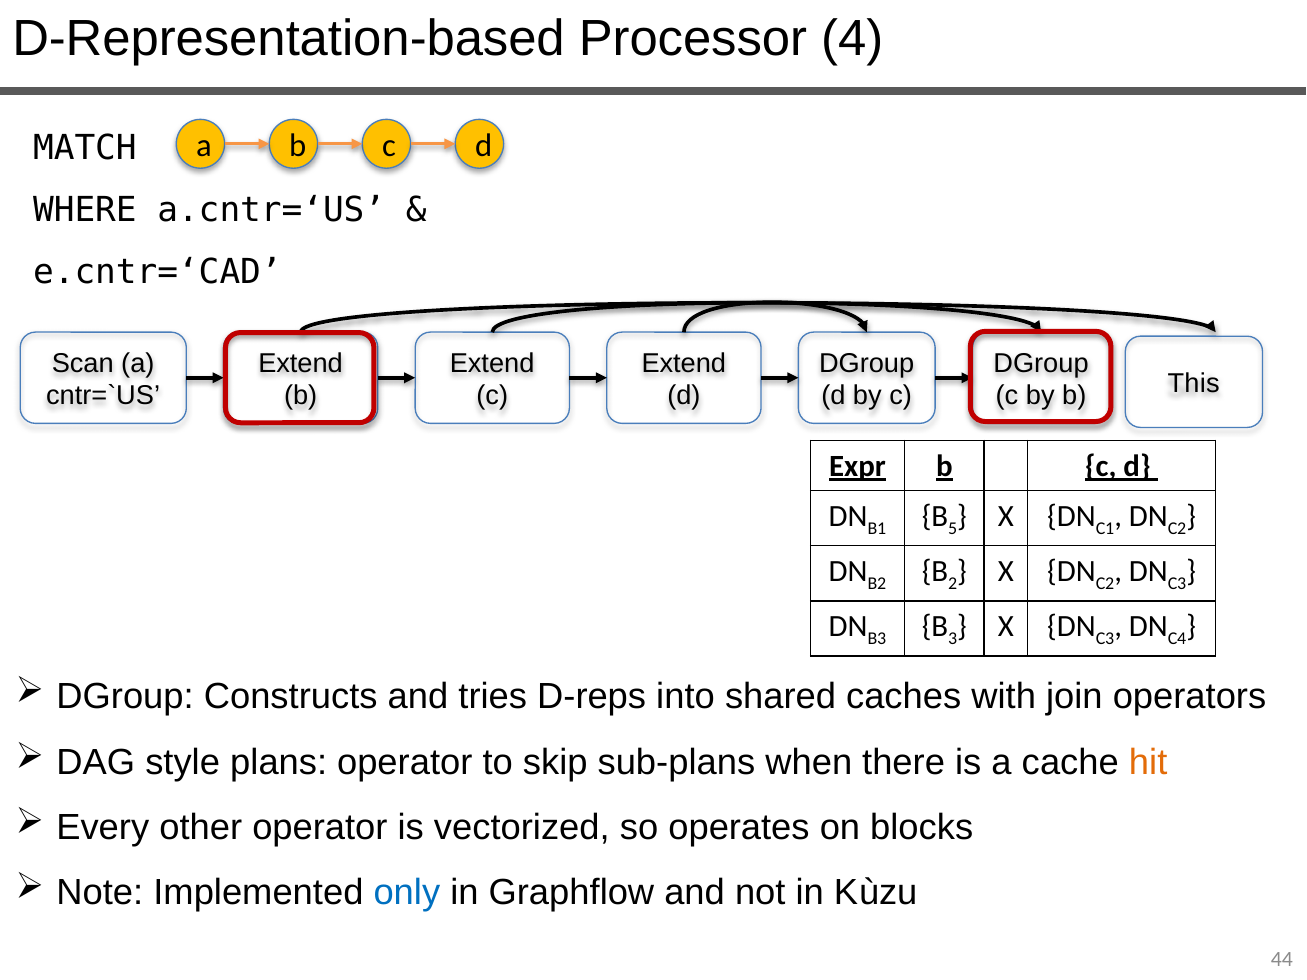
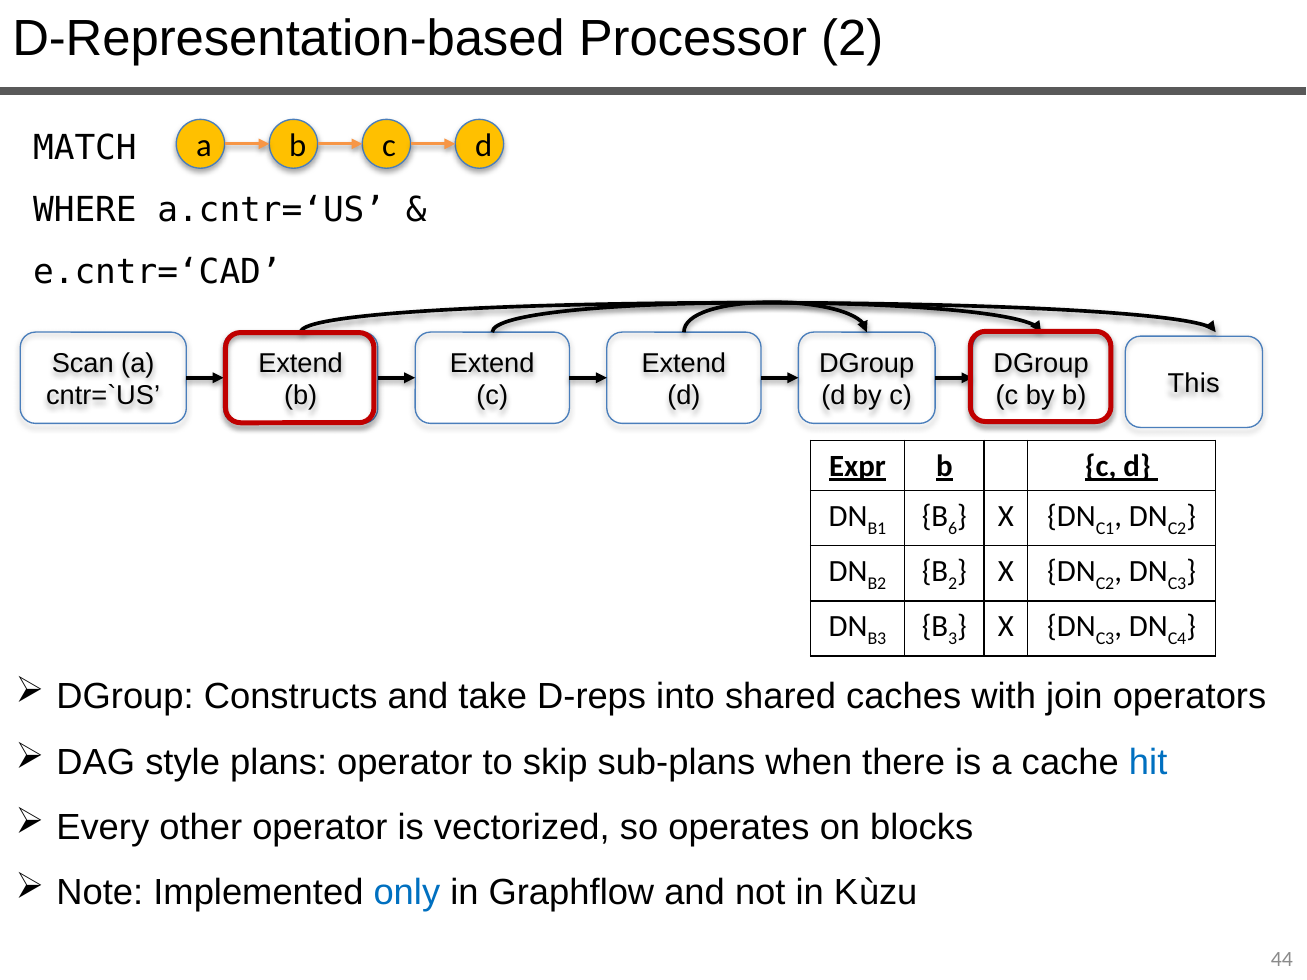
Processor 4: 4 -> 2 (852, 39)
5: 5 -> 6 (953, 528)
tries: tries -> take (493, 697)
hit colour: orange -> blue (1148, 762)
